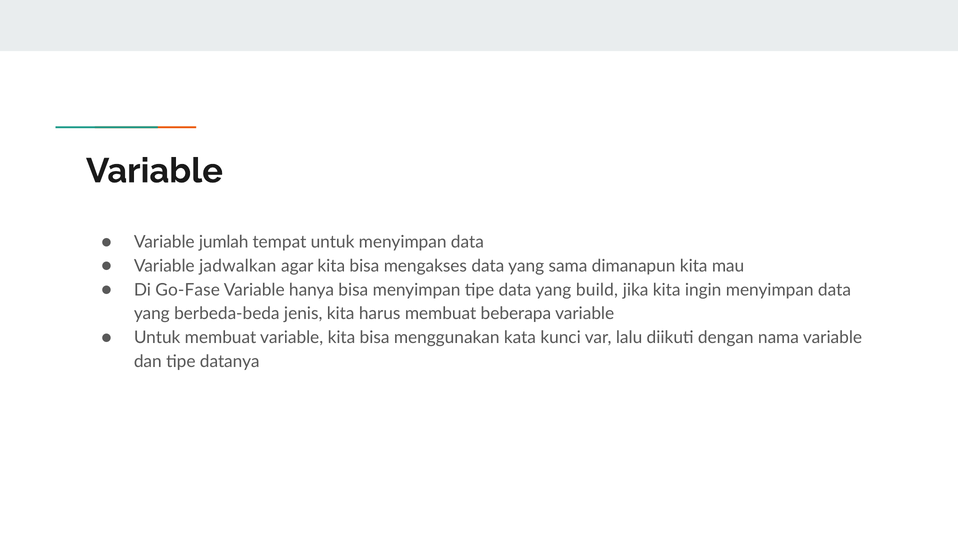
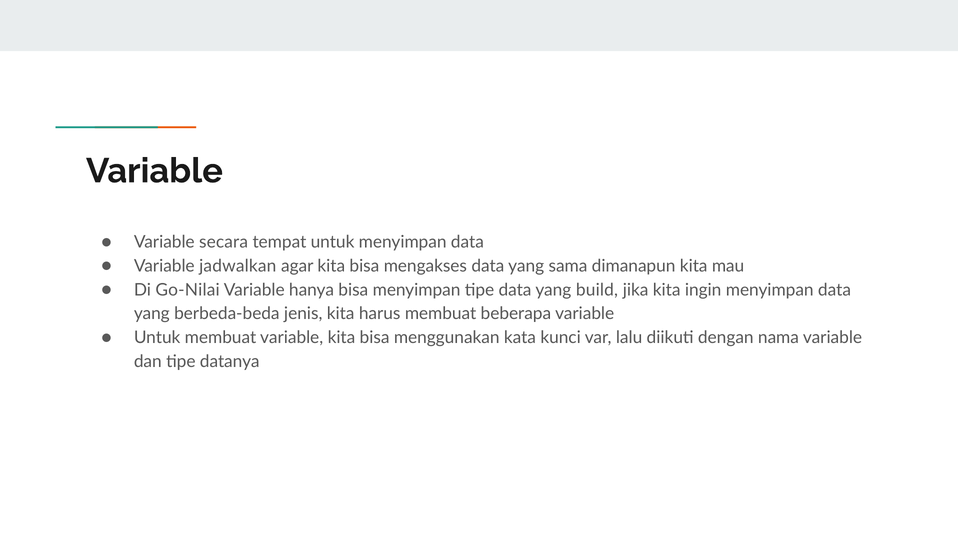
jumlah: jumlah -> secara (224, 242)
Go-Fase: Go-Fase -> Go-Nilai (188, 290)
